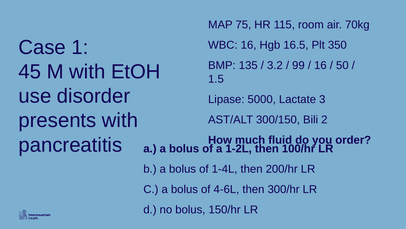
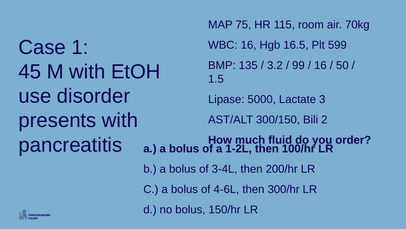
350: 350 -> 599 (337, 45)
1-4L: 1-4L -> 3-4L (225, 169)
